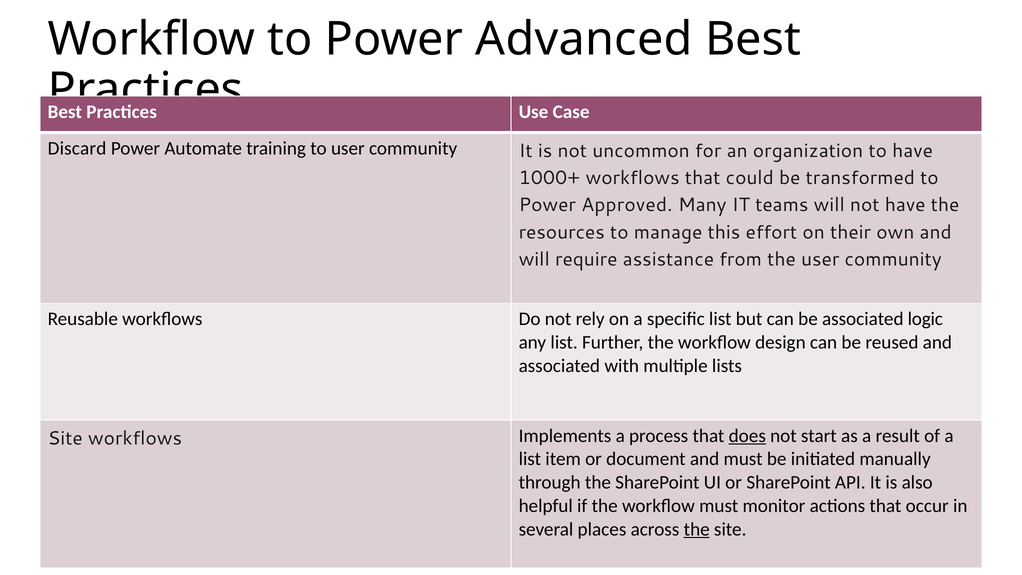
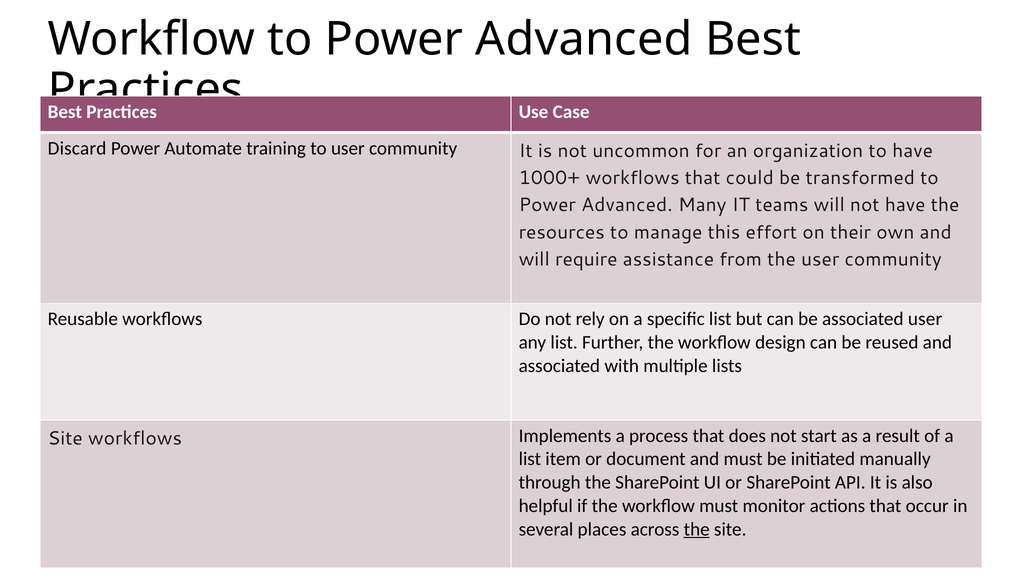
Approved: Approved -> Advanced (627, 205)
associated logic: logic -> user (925, 319)
does underline: present -> none (747, 436)
